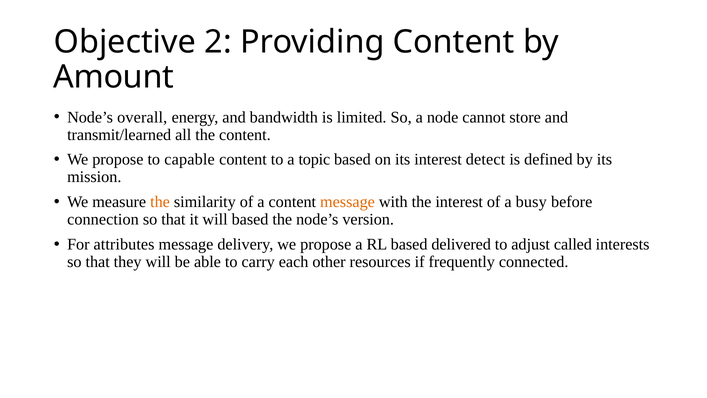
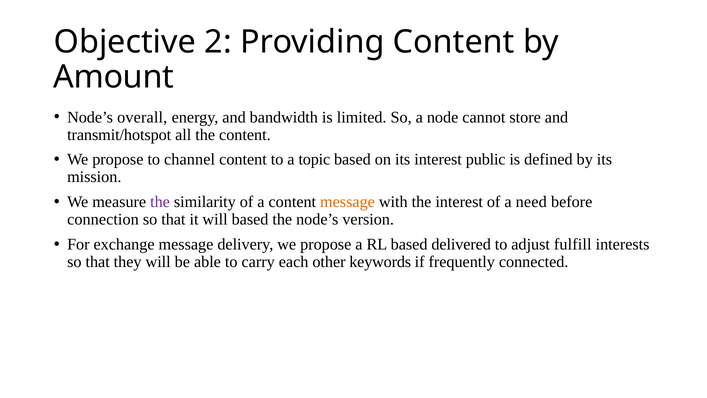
transmit/learned: transmit/learned -> transmit/hotspot (119, 135)
capable: capable -> channel (190, 159)
detect: detect -> public (486, 159)
the colour: orange -> purple (160, 202)
busy: busy -> need (531, 202)
attributes: attributes -> exchange (124, 244)
called: called -> fulfill (573, 244)
resources: resources -> keywords (380, 262)
